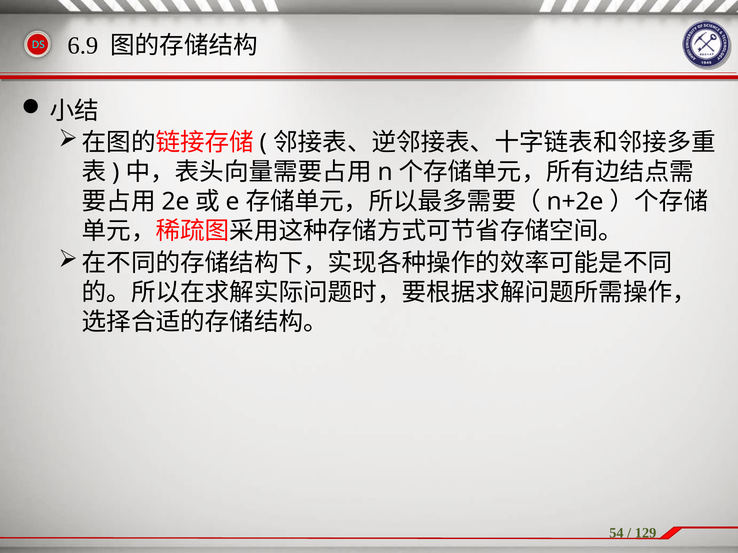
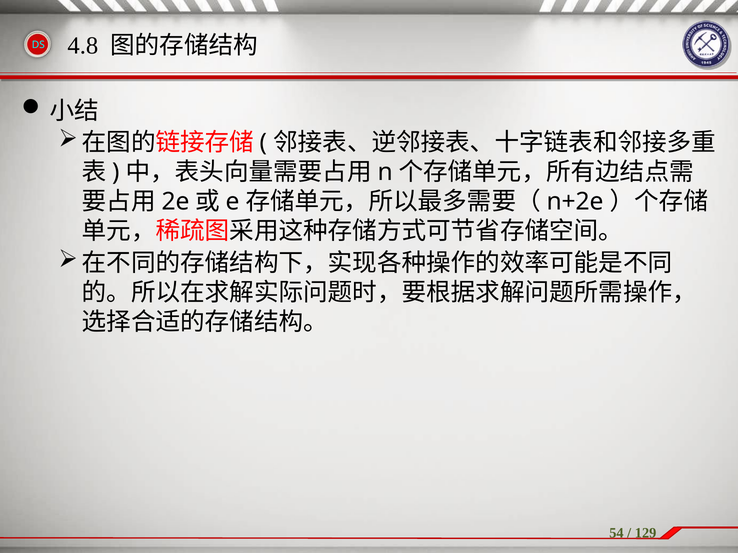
6.9: 6.9 -> 4.8 (83, 46)
